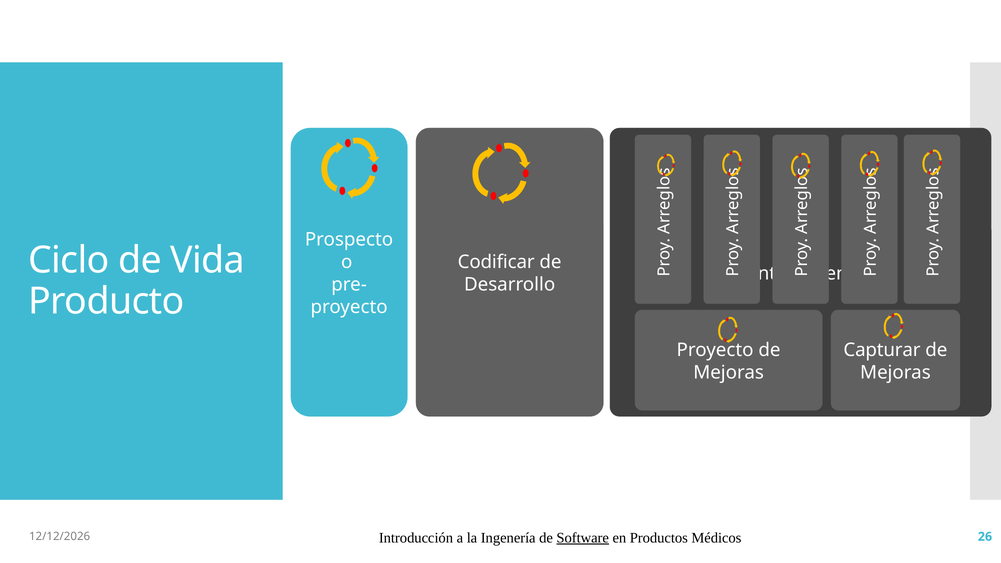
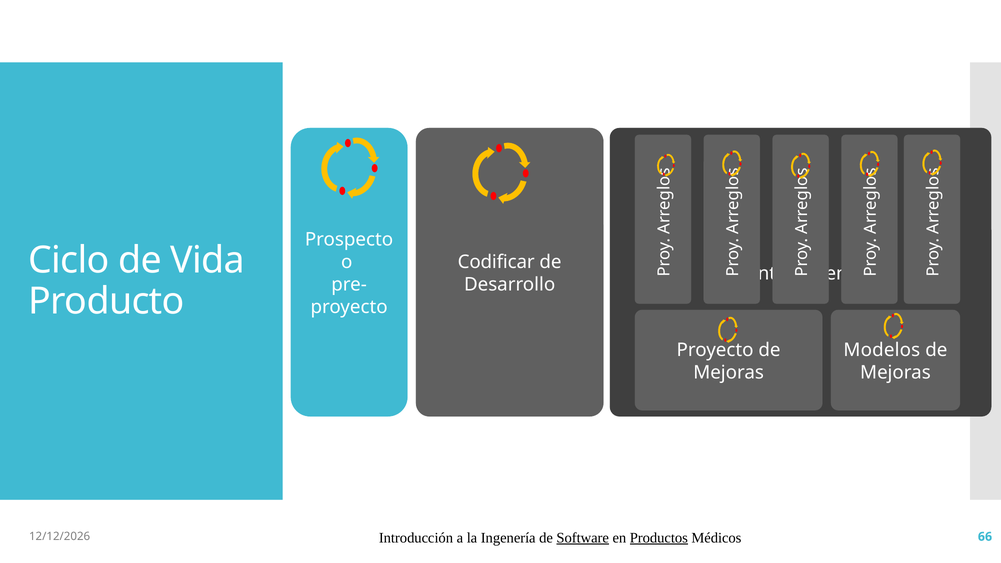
Capturar: Capturar -> Modelos (882, 350)
Productos underline: none -> present (659, 538)
26: 26 -> 66 (985, 537)
